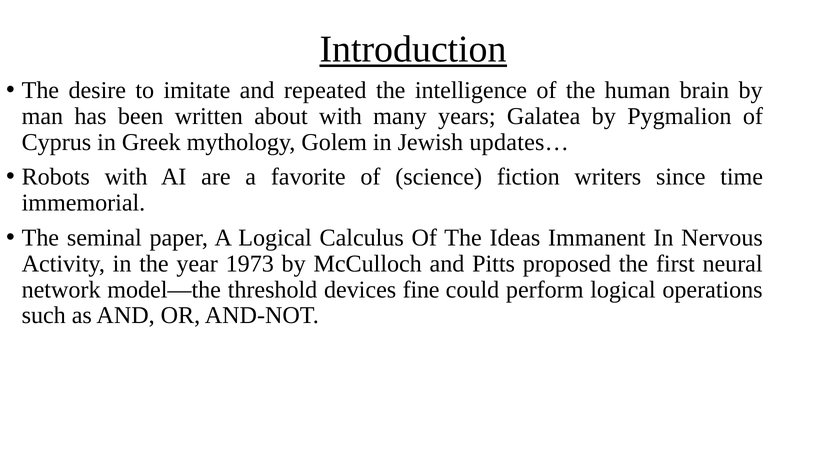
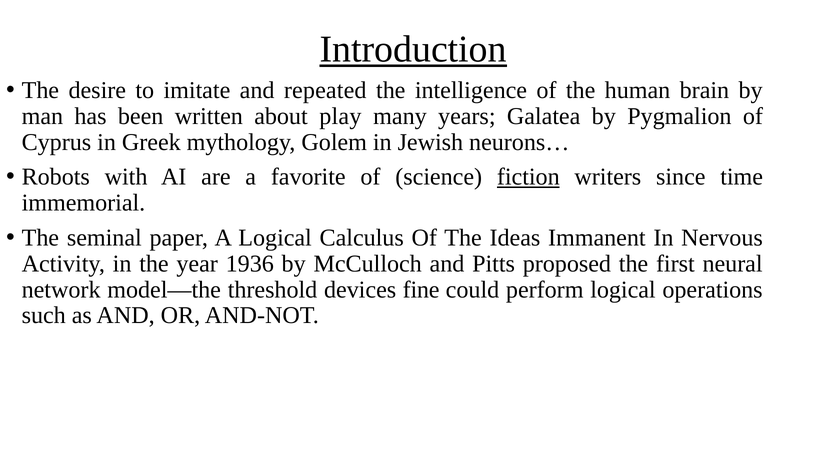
about with: with -> play (340, 116)
updates…: updates… -> neurons… (519, 142)
fiction underline: none -> present (528, 177)
1973: 1973 -> 1936 (250, 264)
